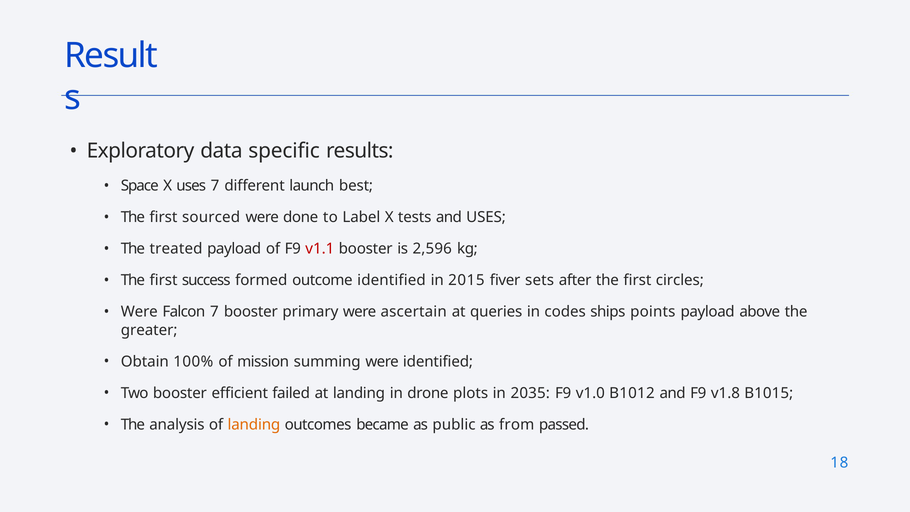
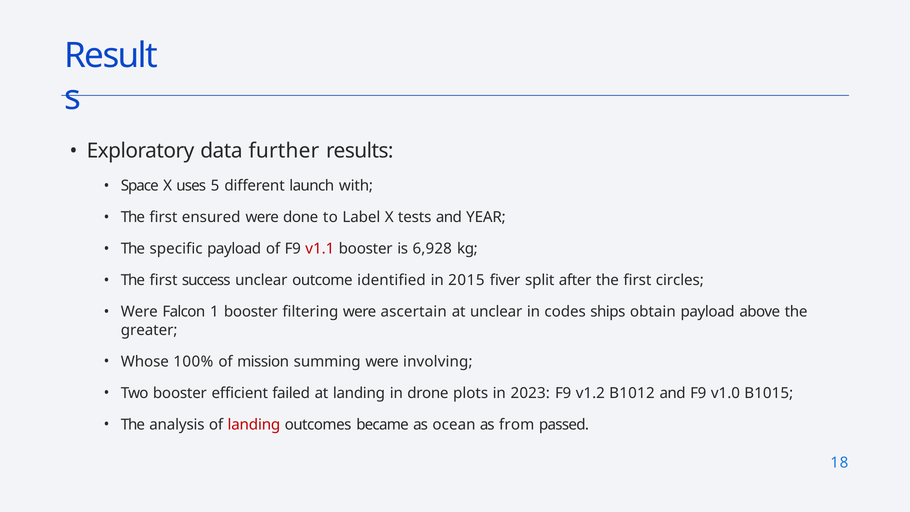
specific: specific -> further (284, 151)
uses 7: 7 -> 5 (215, 186)
best: best -> with (356, 186)
sourced: sourced -> ensured (211, 217)
and USES: USES -> YEAR (486, 217)
treated: treated -> specific (176, 249)
2,596: 2,596 -> 6,928 (432, 249)
success formed: formed -> unclear (261, 280)
sets: sets -> split (540, 280)
Falcon 7: 7 -> 1 (214, 312)
primary: primary -> filtering (310, 312)
at queries: queries -> unclear (496, 312)
points: points -> obtain (653, 312)
Obtain: Obtain -> Whose (145, 361)
were identified: identified -> involving (438, 361)
2035: 2035 -> 2023 (530, 393)
v1.0: v1.0 -> v1.2 (590, 393)
v1.8: v1.8 -> v1.0 (725, 393)
landing colour: orange -> red (254, 424)
public: public -> ocean (454, 424)
